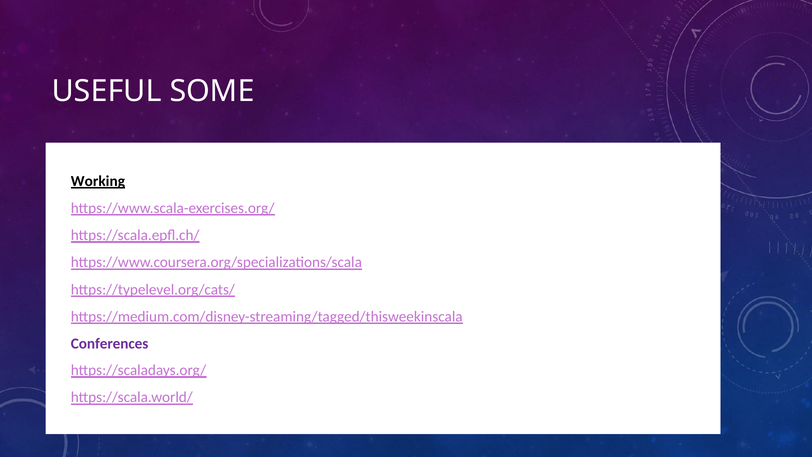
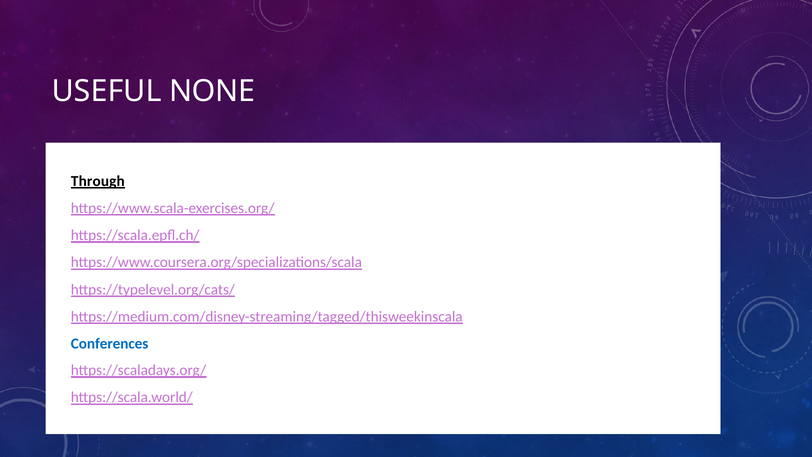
SOME: SOME -> NONE (212, 91)
Working: Working -> Through (98, 181)
Conferences colour: purple -> blue (110, 343)
